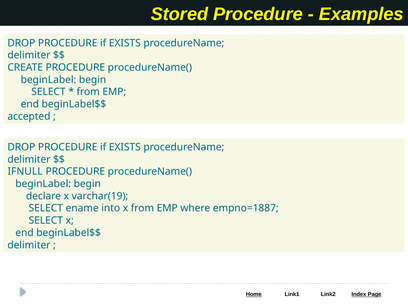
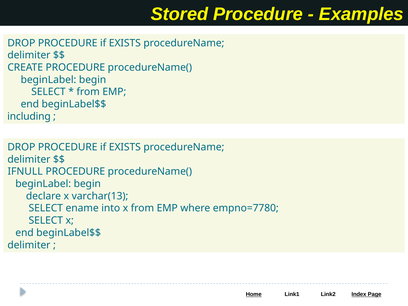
accepted: accepted -> including (29, 116)
varchar(19: varchar(19 -> varchar(13 (100, 196)
empno=1887: empno=1887 -> empno=7780 (246, 208)
